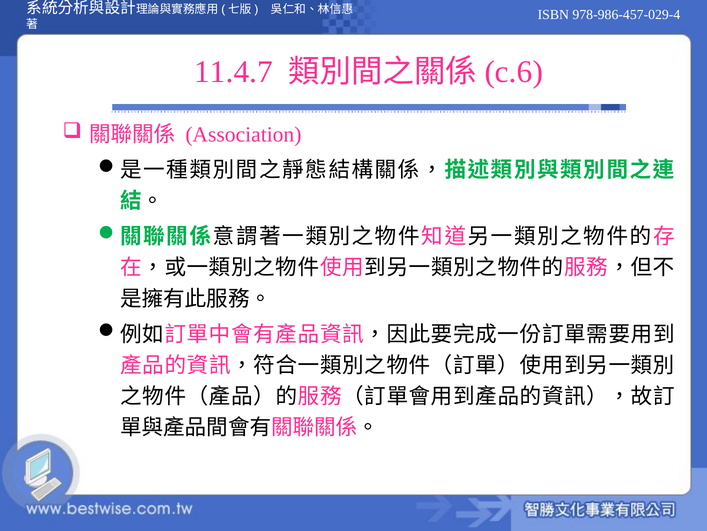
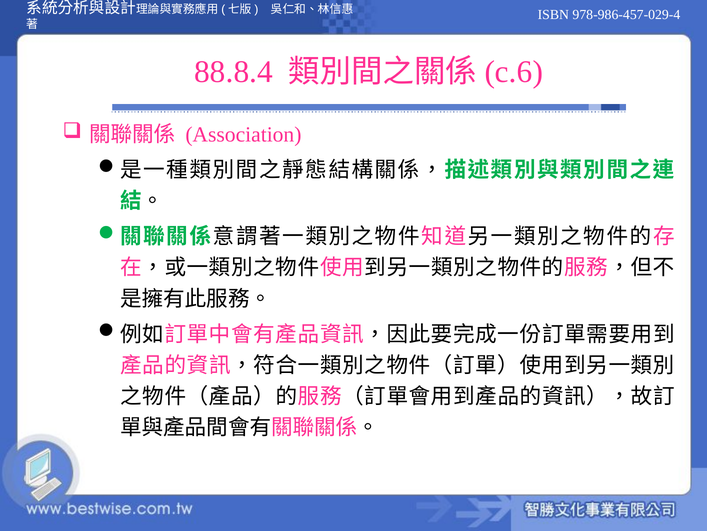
11.4.7: 11.4.7 -> 88.8.4 (234, 72)
